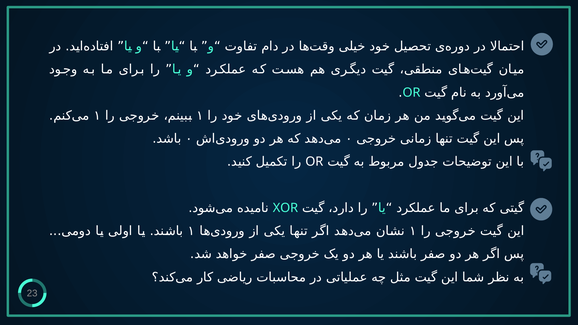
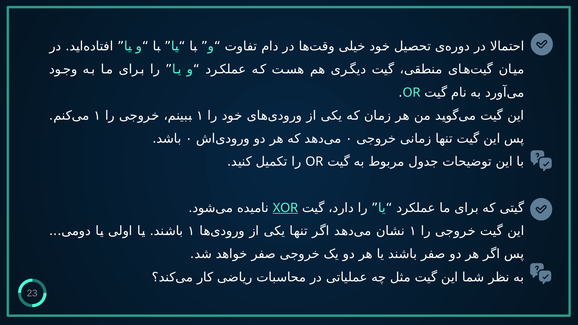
XOR underline: none -> present (285, 208)
